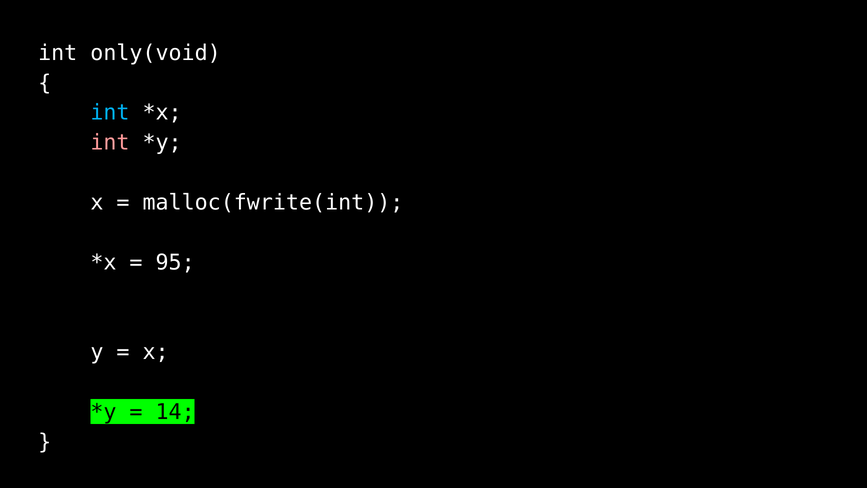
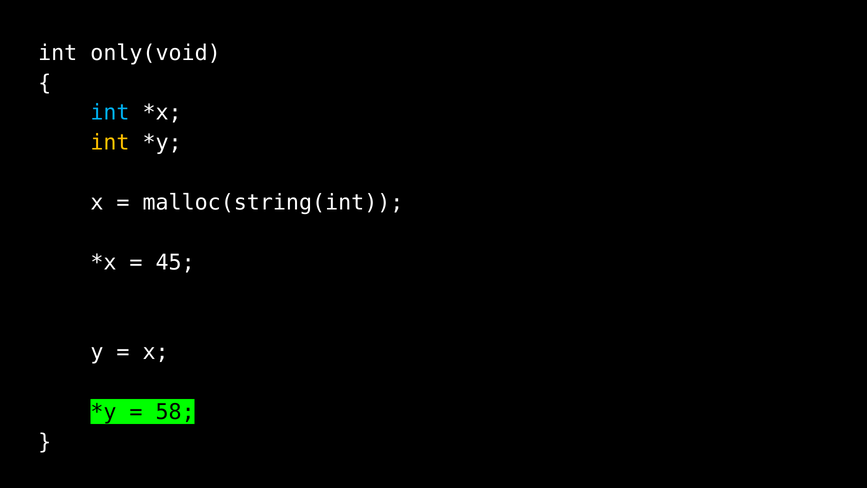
int colour: pink -> yellow (110, 143)
malloc(fwrite(int: malloc(fwrite(int -> malloc(string(int (273, 202)
95: 95 -> 45 (175, 262)
14: 14 -> 58 (175, 412)
